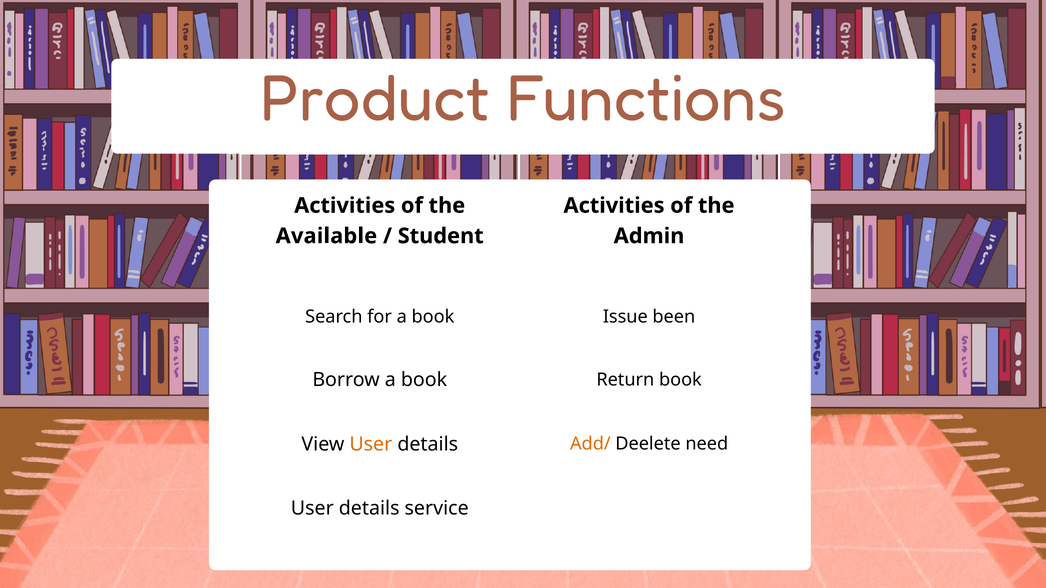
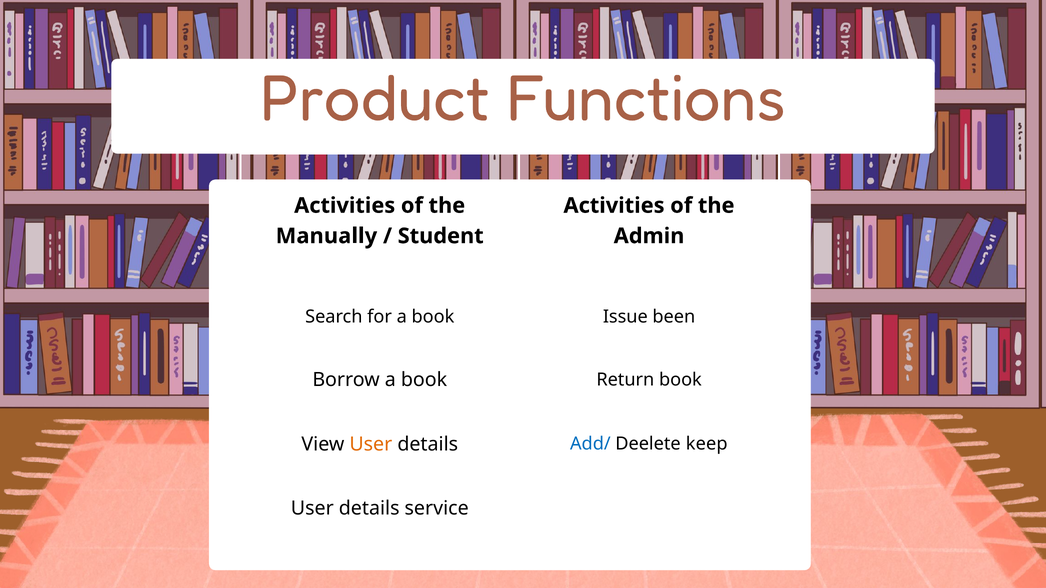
Available: Available -> Manually (326, 236)
Add/ colour: orange -> blue (590, 444)
need: need -> keep (707, 444)
